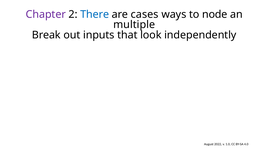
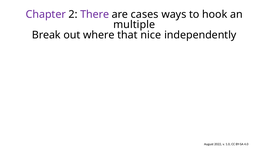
There colour: blue -> purple (95, 14)
node: node -> hook (215, 14)
inputs: inputs -> where (99, 35)
look: look -> nice (151, 35)
